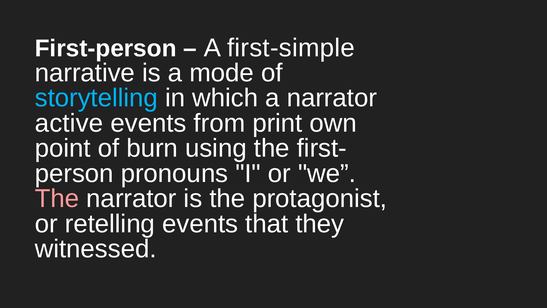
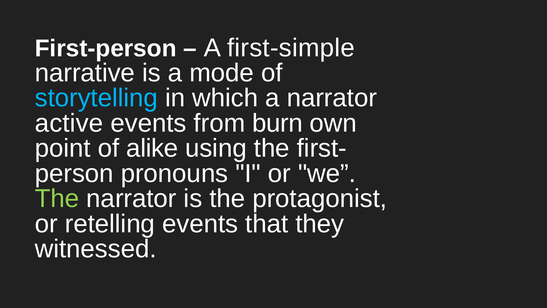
print: print -> burn (278, 123)
burn: burn -> alike (152, 148)
The colour: pink -> light green (57, 198)
